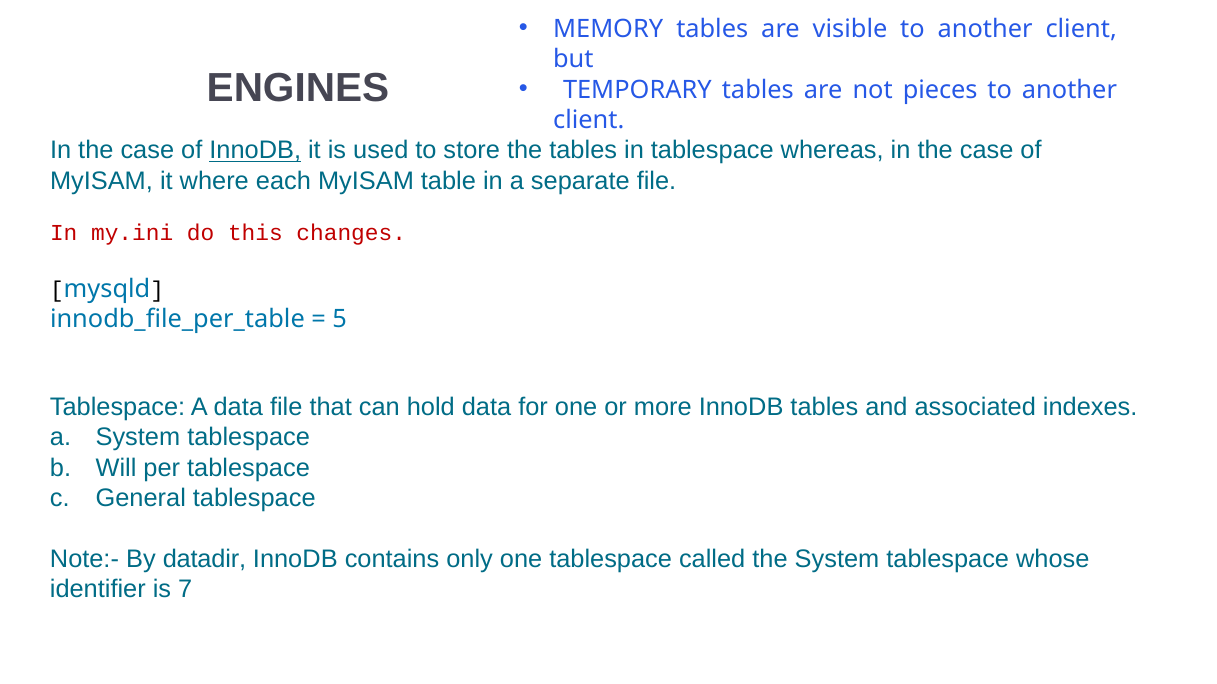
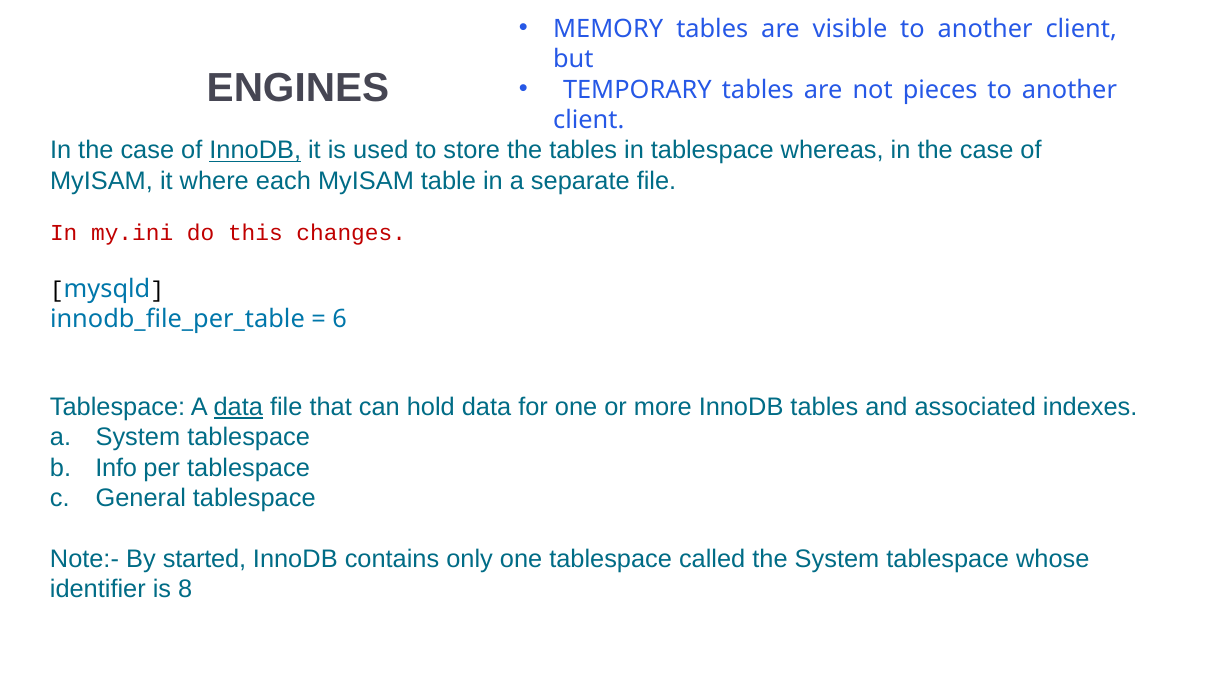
5: 5 -> 6 (340, 320)
data underline: none -> present (238, 407)
Will: Will -> Info (116, 468)
datadir: datadir -> started (204, 560)
7: 7 -> 8 (185, 590)
